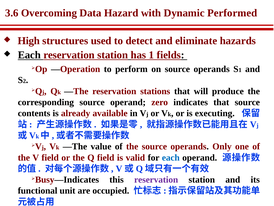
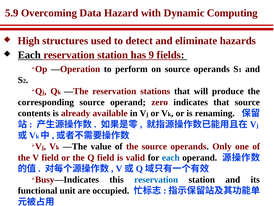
3.6: 3.6 -> 5.9 (12, 13)
Performed: Performed -> Computing (232, 13)
has 1: 1 -> 9 (151, 55)
executing: executing -> renaming (215, 113)
reservation colour: purple -> blue (156, 179)
